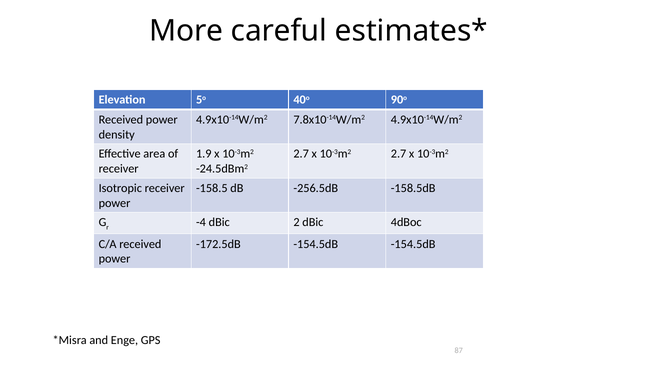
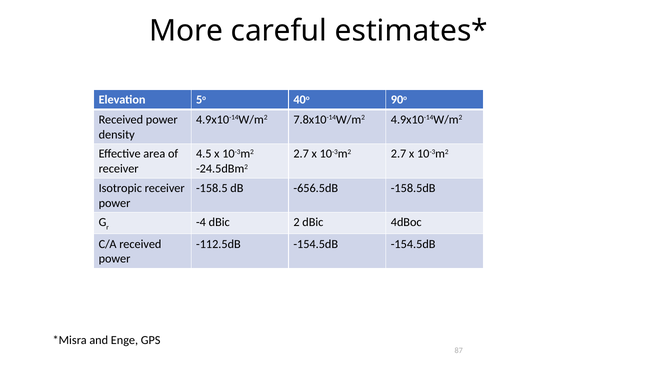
1.9: 1.9 -> 4.5 (204, 154)
-256.5dB: -256.5dB -> -656.5dB (316, 188)
-172.5dB: -172.5dB -> -112.5dB (218, 244)
